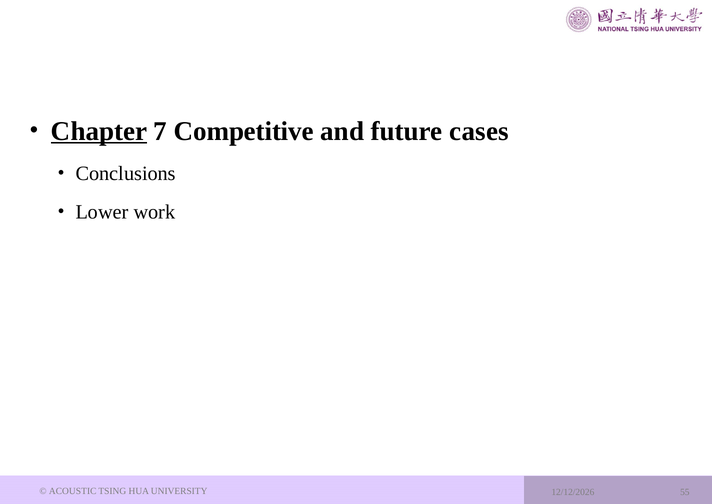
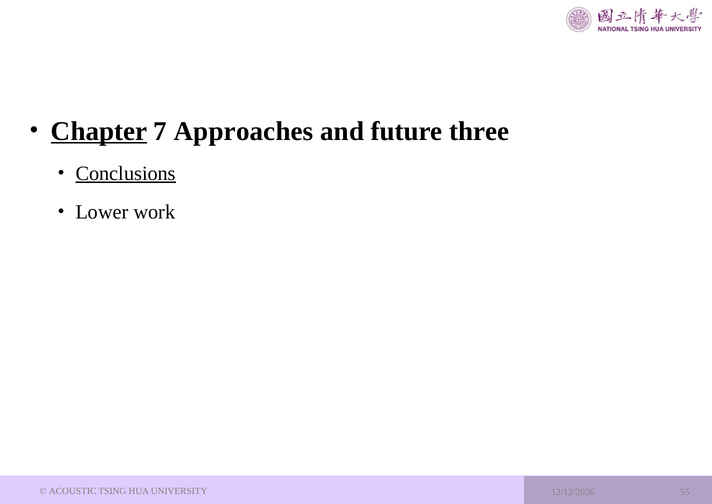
Competitive: Competitive -> Approaches (244, 131)
cases: cases -> three (479, 131)
Conclusions underline: none -> present (126, 173)
